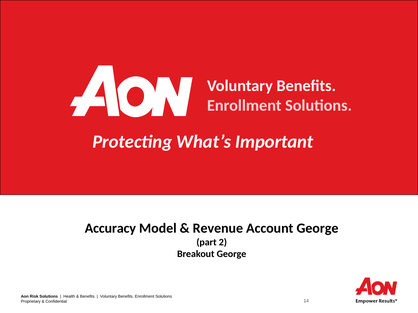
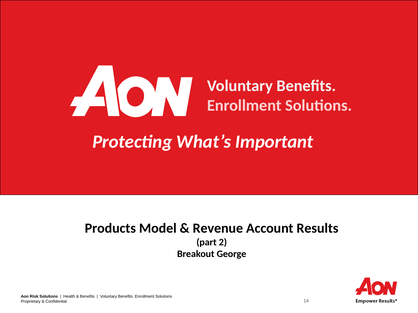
Accuracy: Accuracy -> Products (110, 229)
Account George: George -> Results (317, 229)
